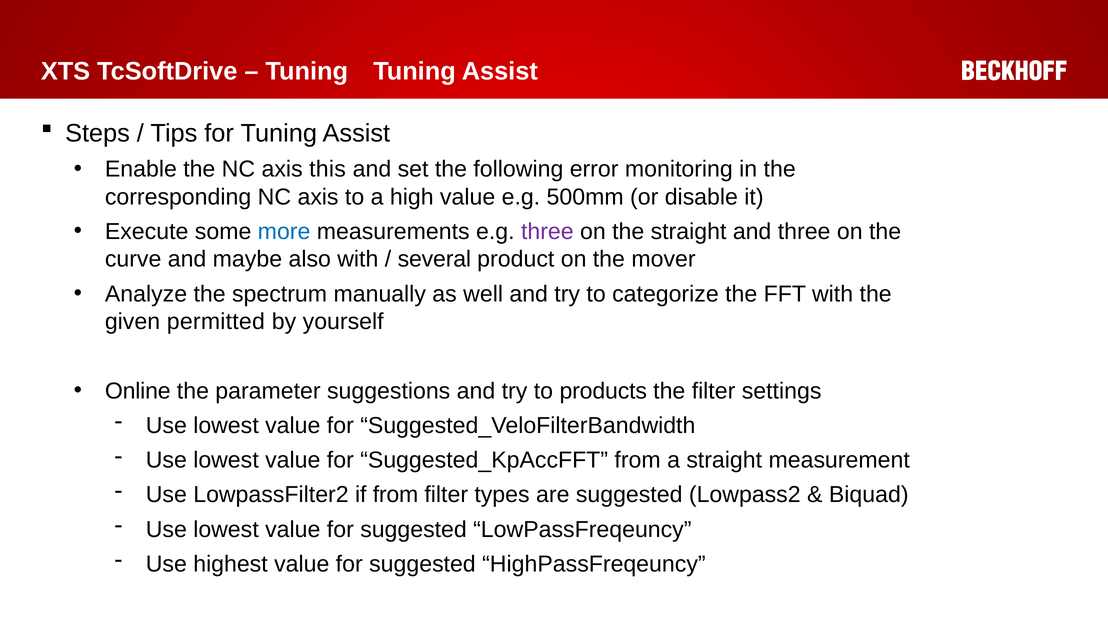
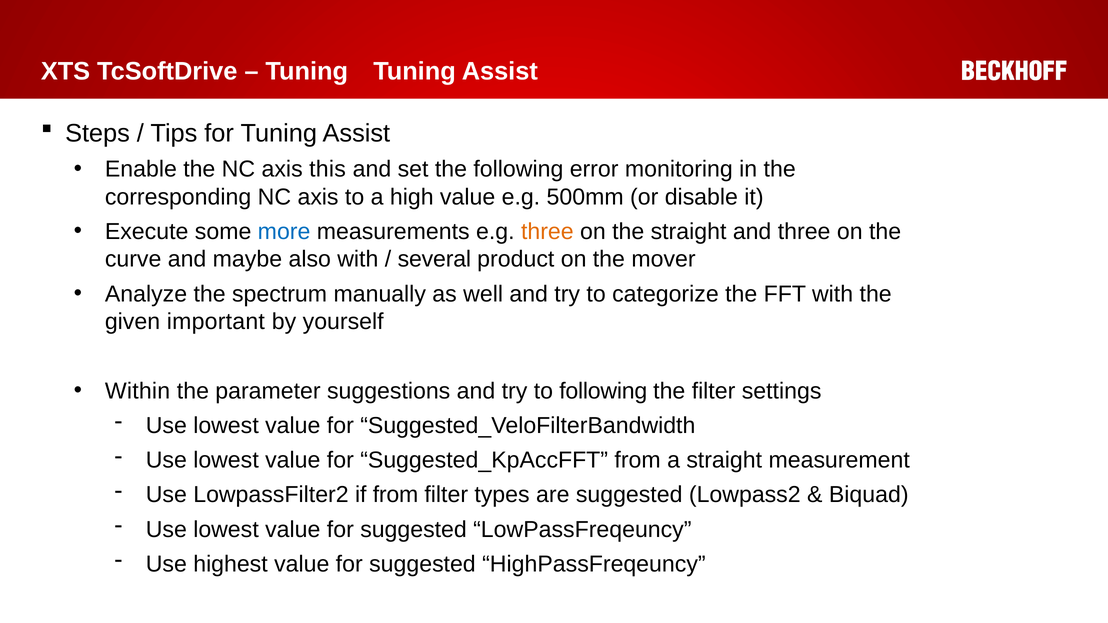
three colour: purple -> orange (547, 232)
permitted: permitted -> important (216, 322)
Online: Online -> Within (138, 391)
to products: products -> following (603, 391)
